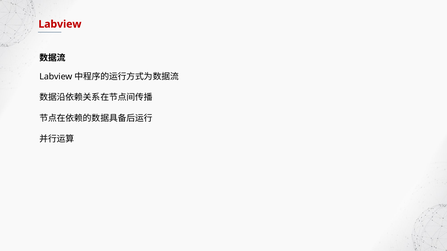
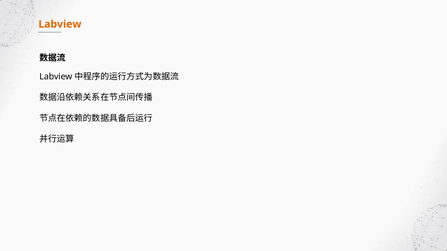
Labview colour: red -> orange (60, 24)
